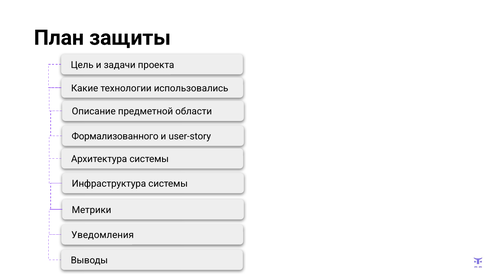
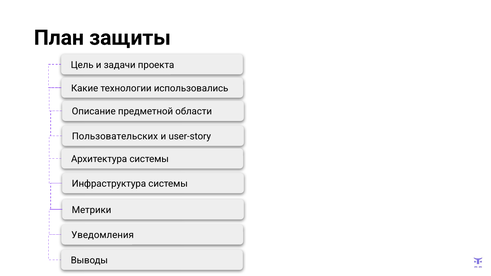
Формализованного: Формализованного -> Пользовательских (115, 137)
